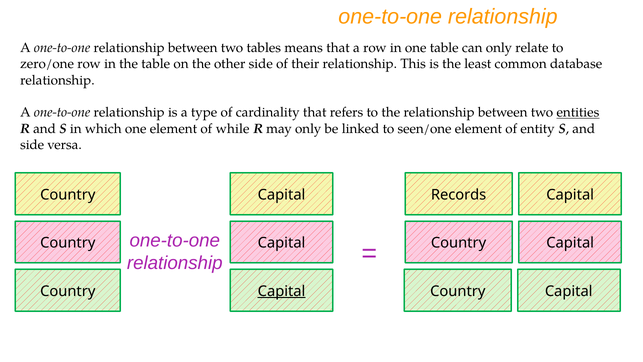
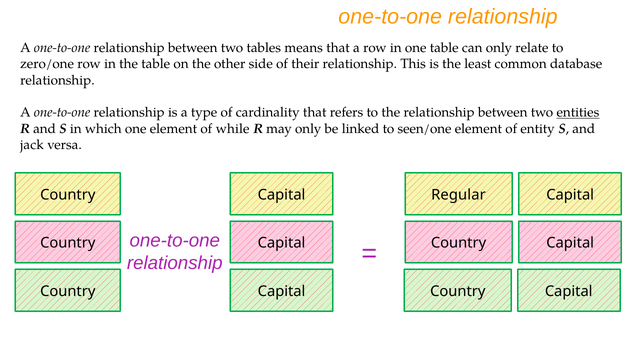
side: side -> jack (32, 145)
Records: Records -> Regular (458, 195)
Capital underline: present -> none (282, 291)
